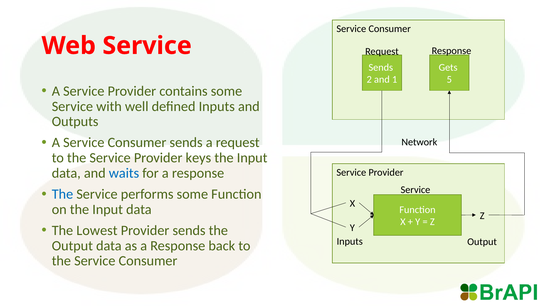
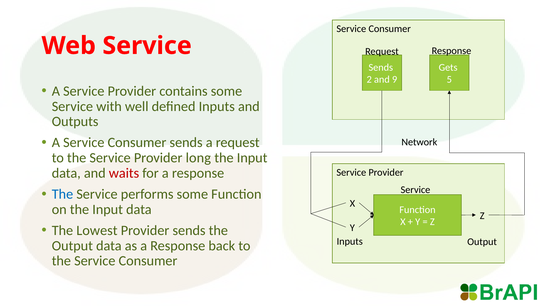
1: 1 -> 9 (395, 80)
keys: keys -> long (198, 158)
waits colour: blue -> red (124, 174)
